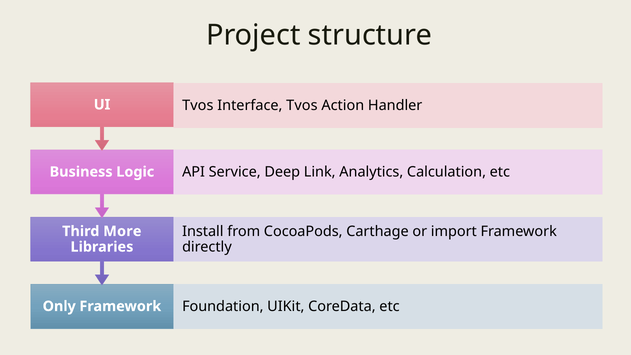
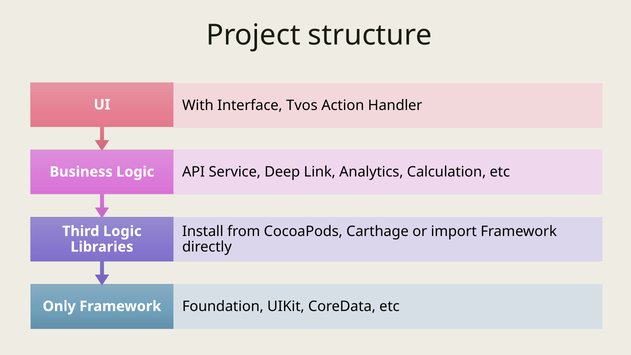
UI Tvos: Tvos -> With (198, 105)
Third More: More -> Logic (122, 231)
